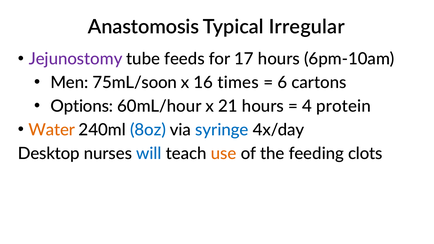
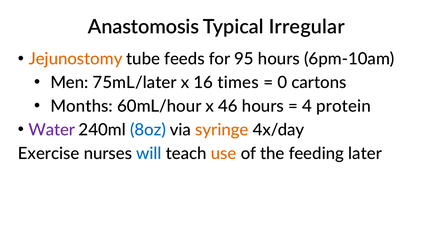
Jejunostomy colour: purple -> orange (76, 59)
17: 17 -> 95 (244, 59)
75mL/soon: 75mL/soon -> 75mL/later (135, 83)
6: 6 -> 0 (282, 83)
Options: Options -> Months (82, 106)
21: 21 -> 46 (228, 106)
Water colour: orange -> purple (52, 130)
syringe colour: blue -> orange (222, 130)
Desktop: Desktop -> Exercise (49, 154)
clots: clots -> later (365, 154)
